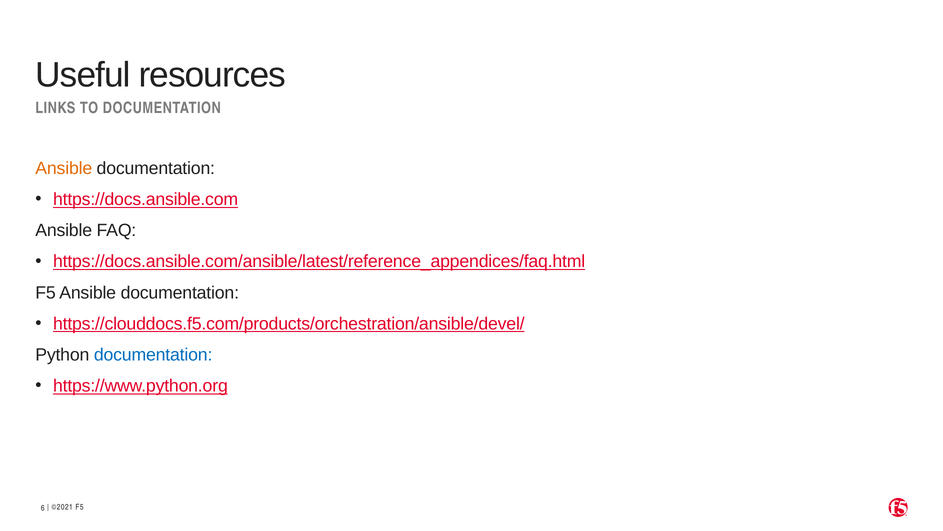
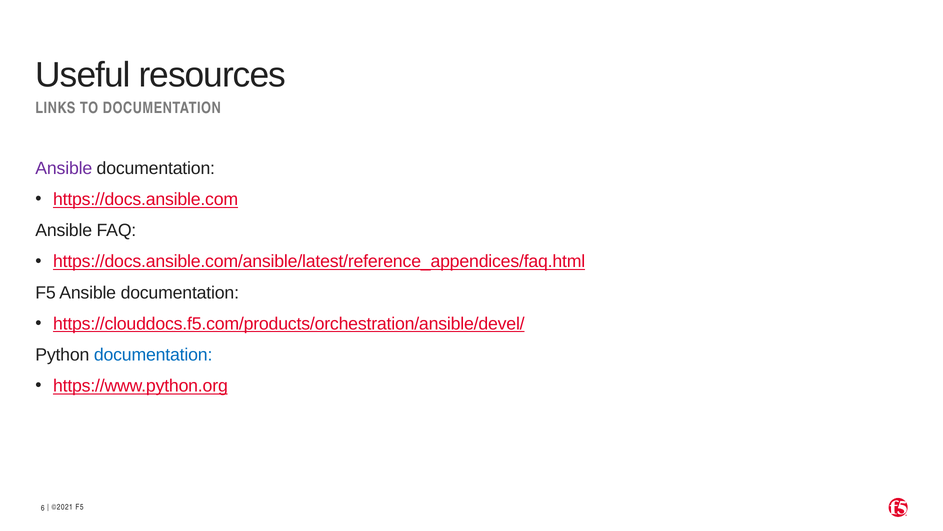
Ansible colour: orange -> purple (64, 168)
